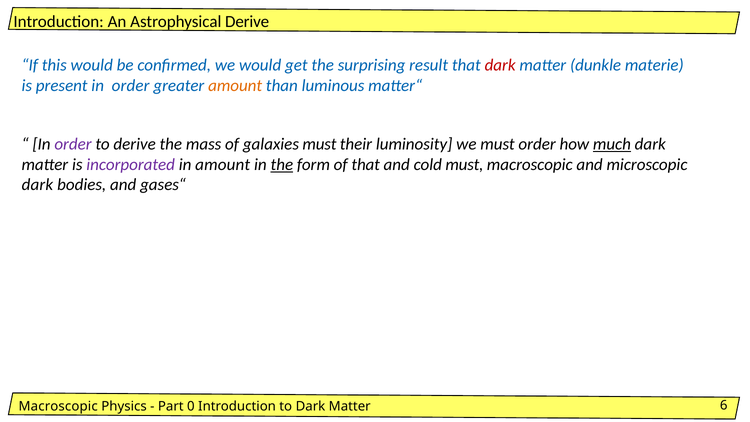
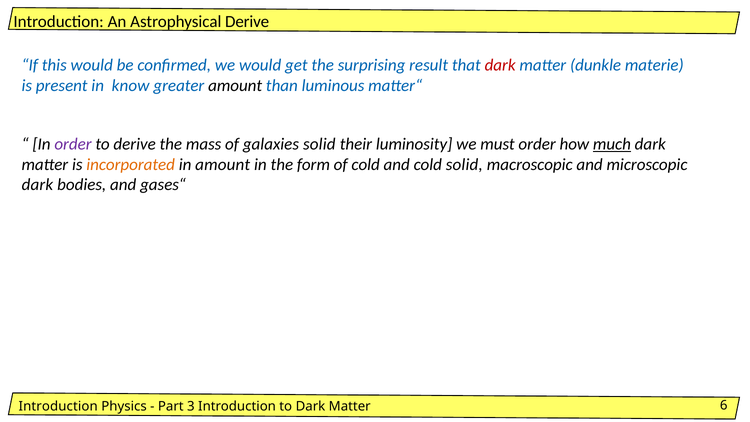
present in order: order -> know (131, 86)
amount colour: orange -> black (235, 86)
galaxies must: must -> solid (319, 144)
incorporated colour: purple -> orange (131, 164)
the underline: present -> none (282, 164)
of that: that -> cold (366, 164)
cold must: must -> solid (464, 164)
Macroscopic: Macroscopic -> Introduction (58, 406)
0: 0 -> 3 (191, 406)
